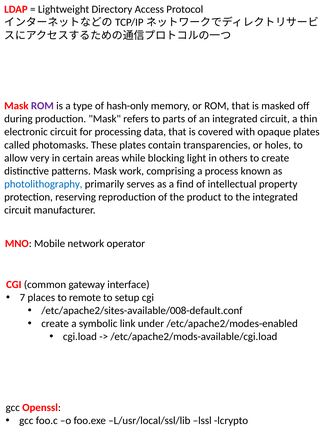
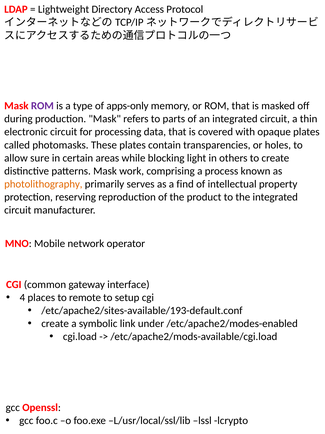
hash-only: hash-only -> apps-only (128, 106)
very: very -> sure (40, 158)
photolithography colour: blue -> orange (43, 184)
7: 7 -> 4 (22, 297)
/etc/apache2/sites-available/008-default.conf: /etc/apache2/sites-available/008-default.conf -> /etc/apache2/sites-available/193-default.conf (142, 310)
